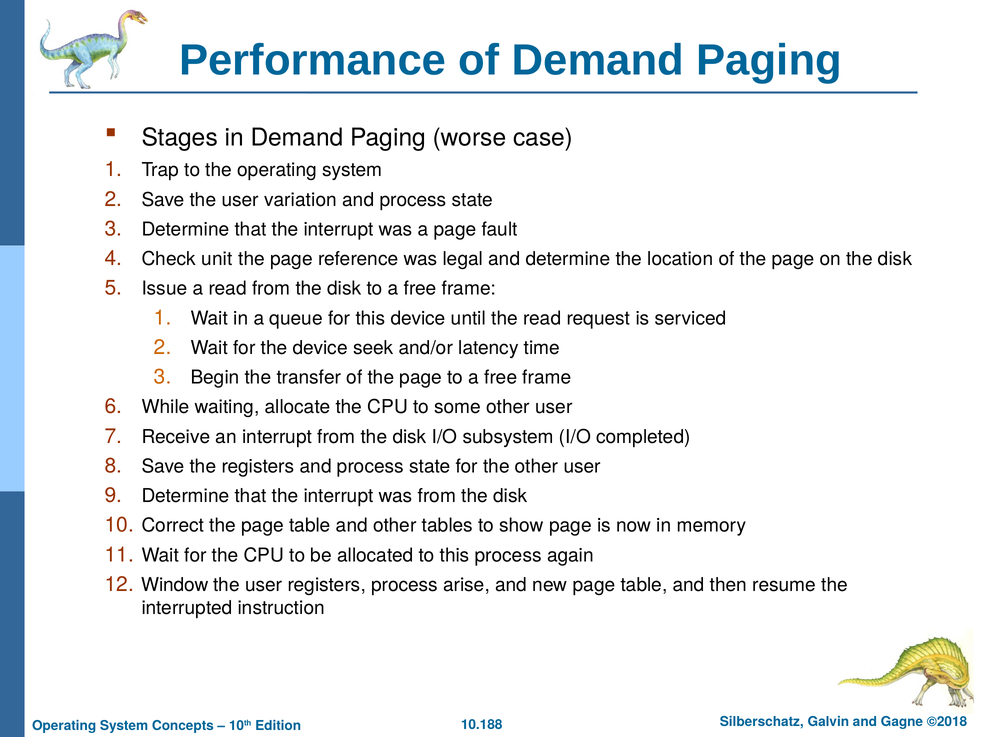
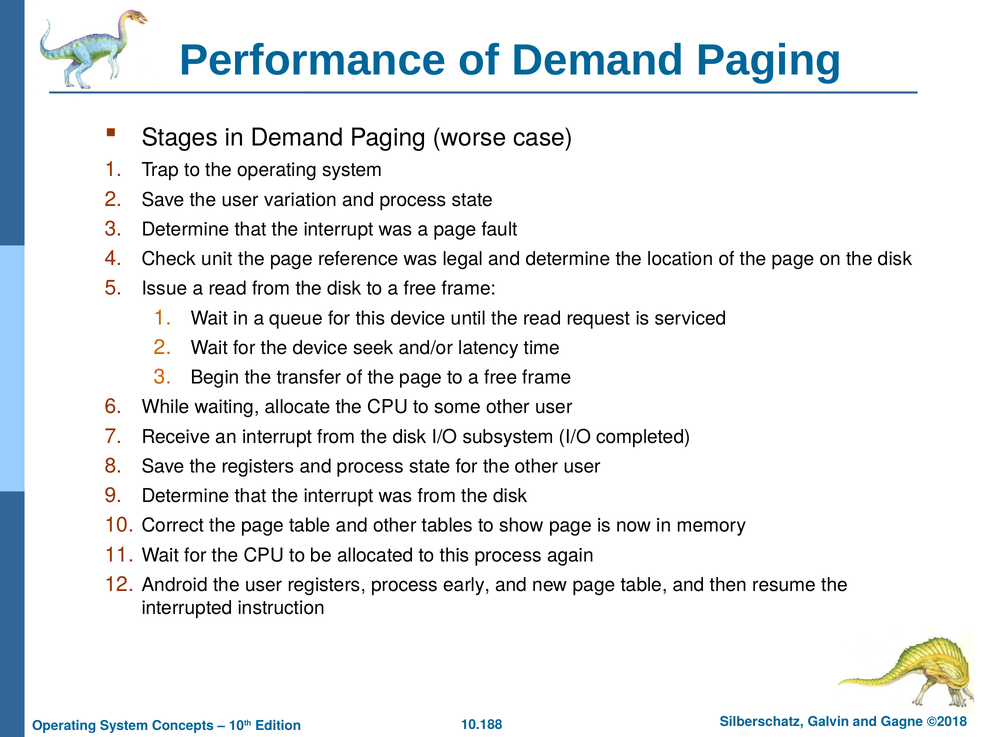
Window: Window -> Android (175, 585)
arise: arise -> early (467, 585)
